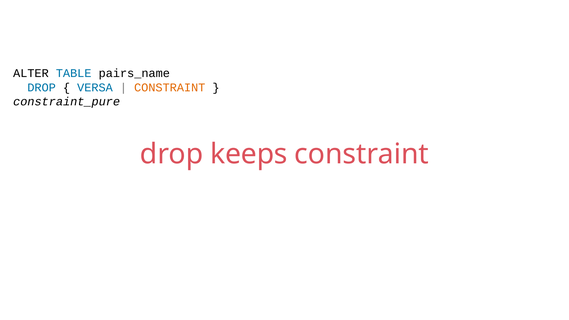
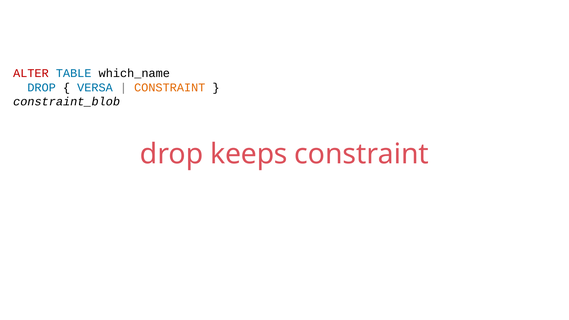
ALTER colour: black -> red (31, 73)
pairs_name: pairs_name -> which_name (134, 73)
constraint_pure: constraint_pure -> constraint_blob (67, 102)
